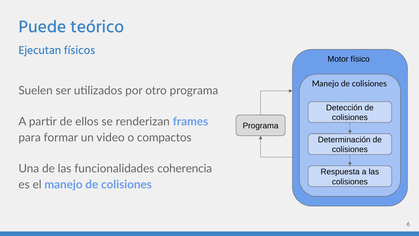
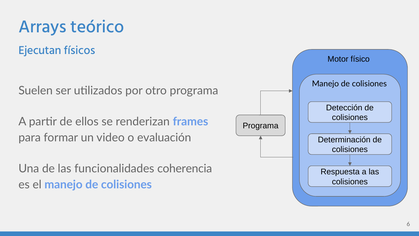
Puede: Puede -> Arrays (42, 27)
compactos: compactos -> evaluación (164, 137)
